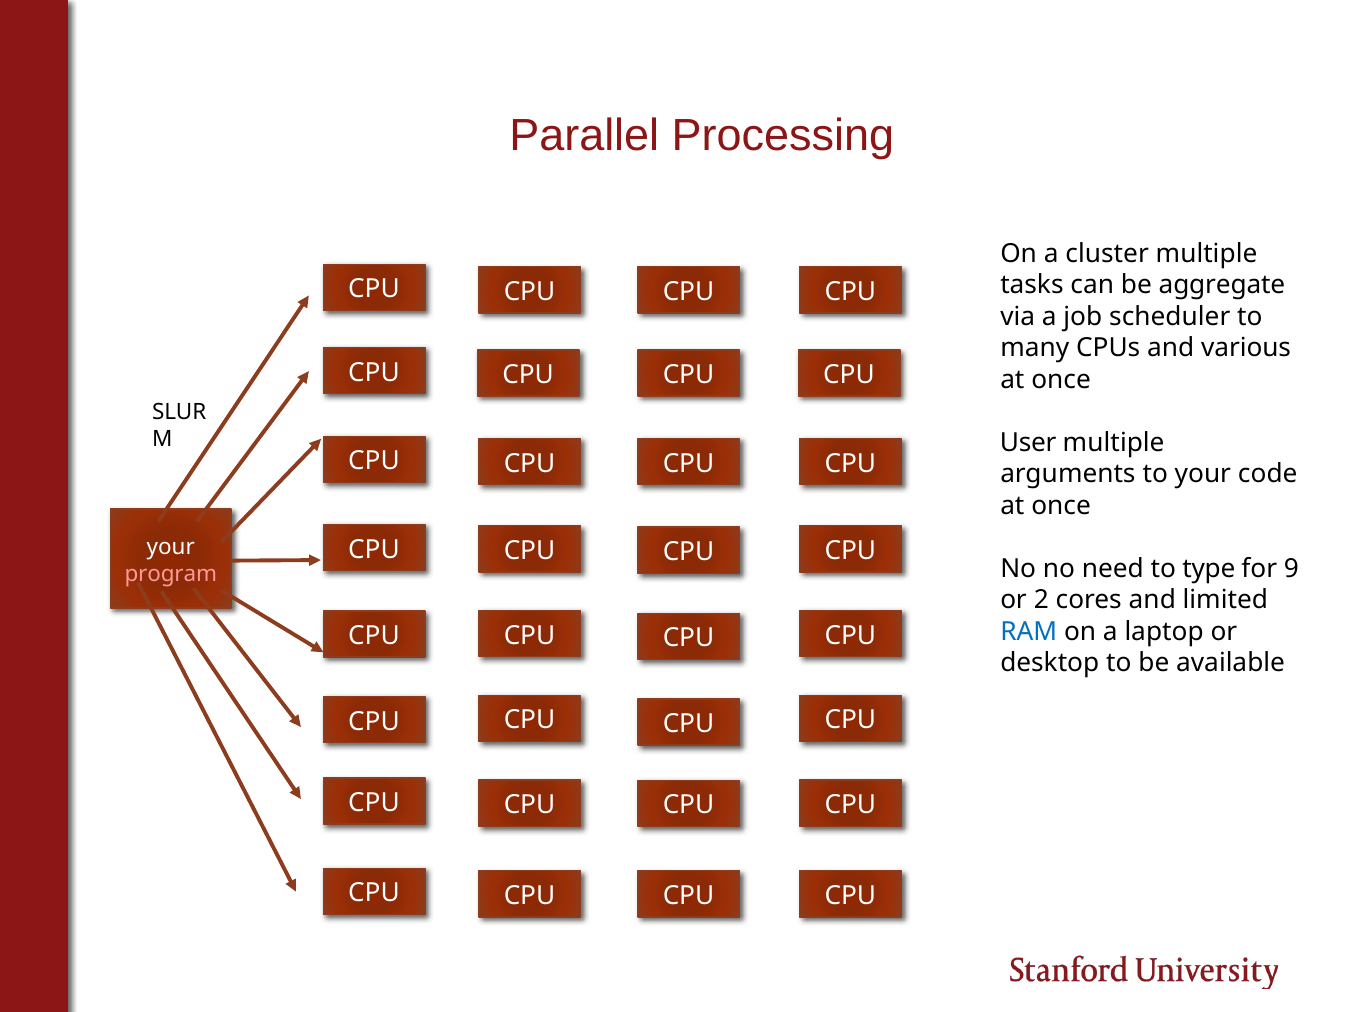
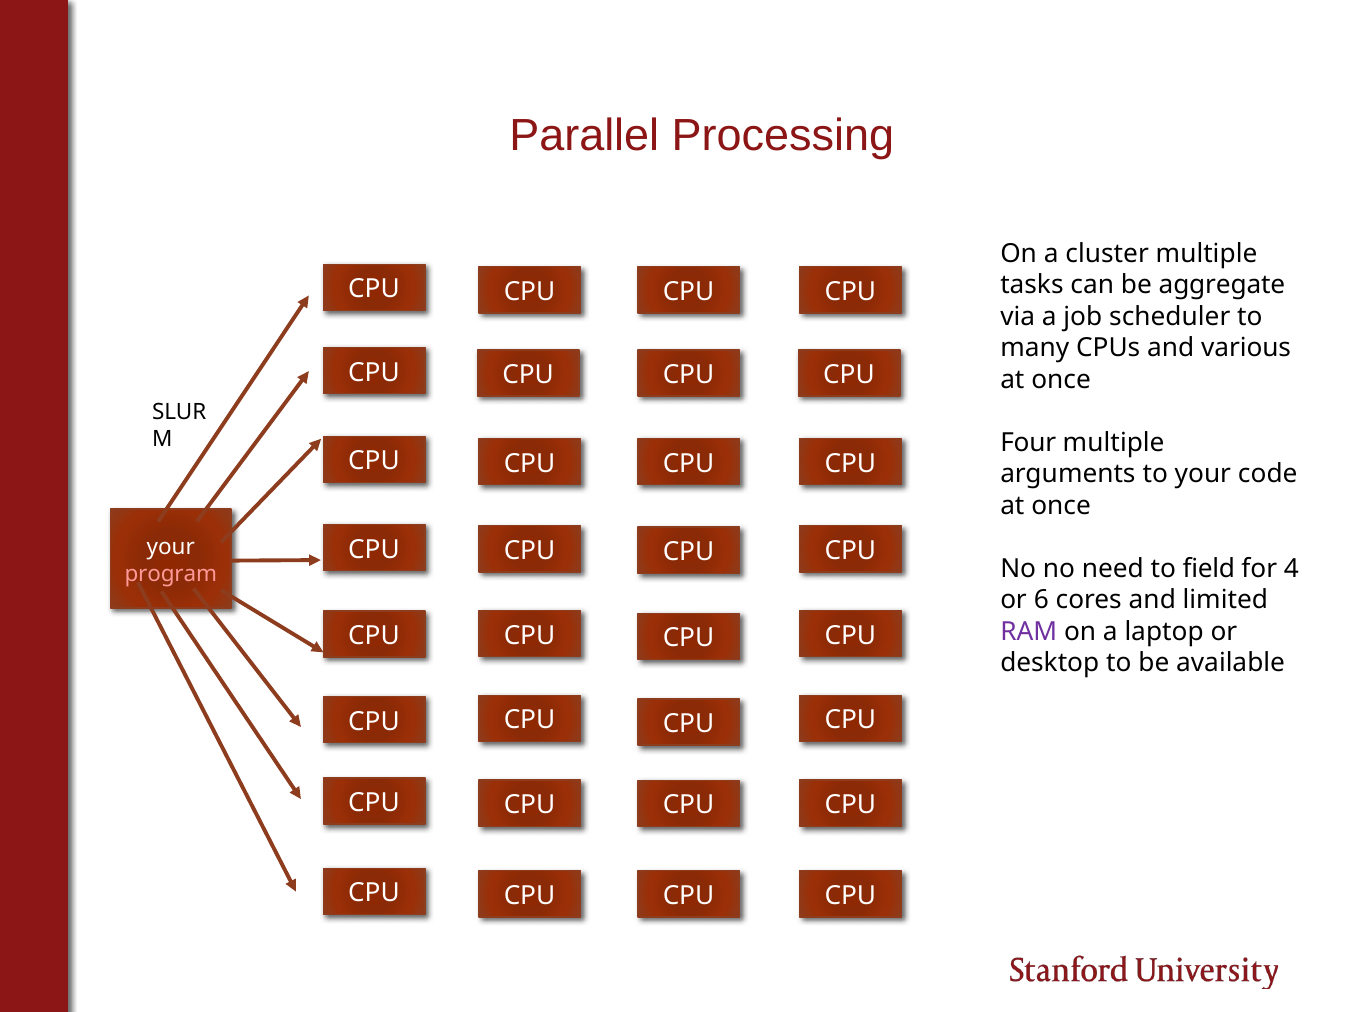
User: User -> Four (1028, 442)
type: type -> field (1209, 568)
9: 9 -> 4 (1291, 568)
2: 2 -> 6 (1041, 600)
RAM colour: blue -> purple (1029, 631)
